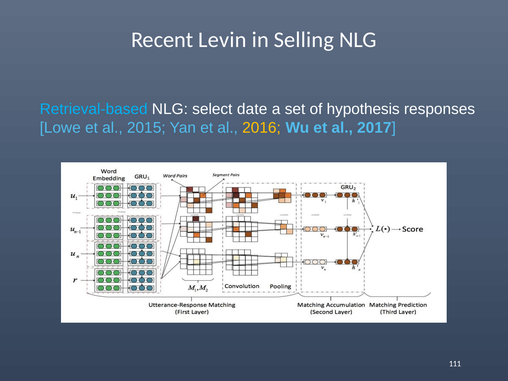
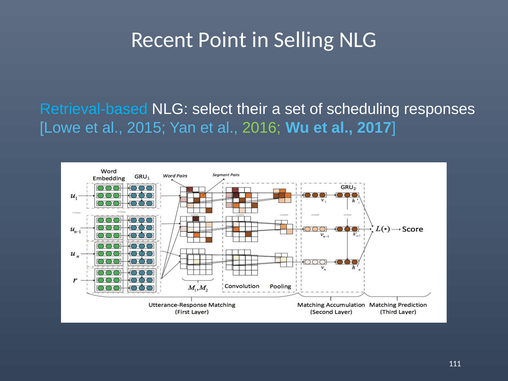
Levin: Levin -> Point (222, 40)
date: date -> their (252, 109)
hypothesis: hypothesis -> scheduling (363, 109)
2016 colour: yellow -> light green (262, 128)
